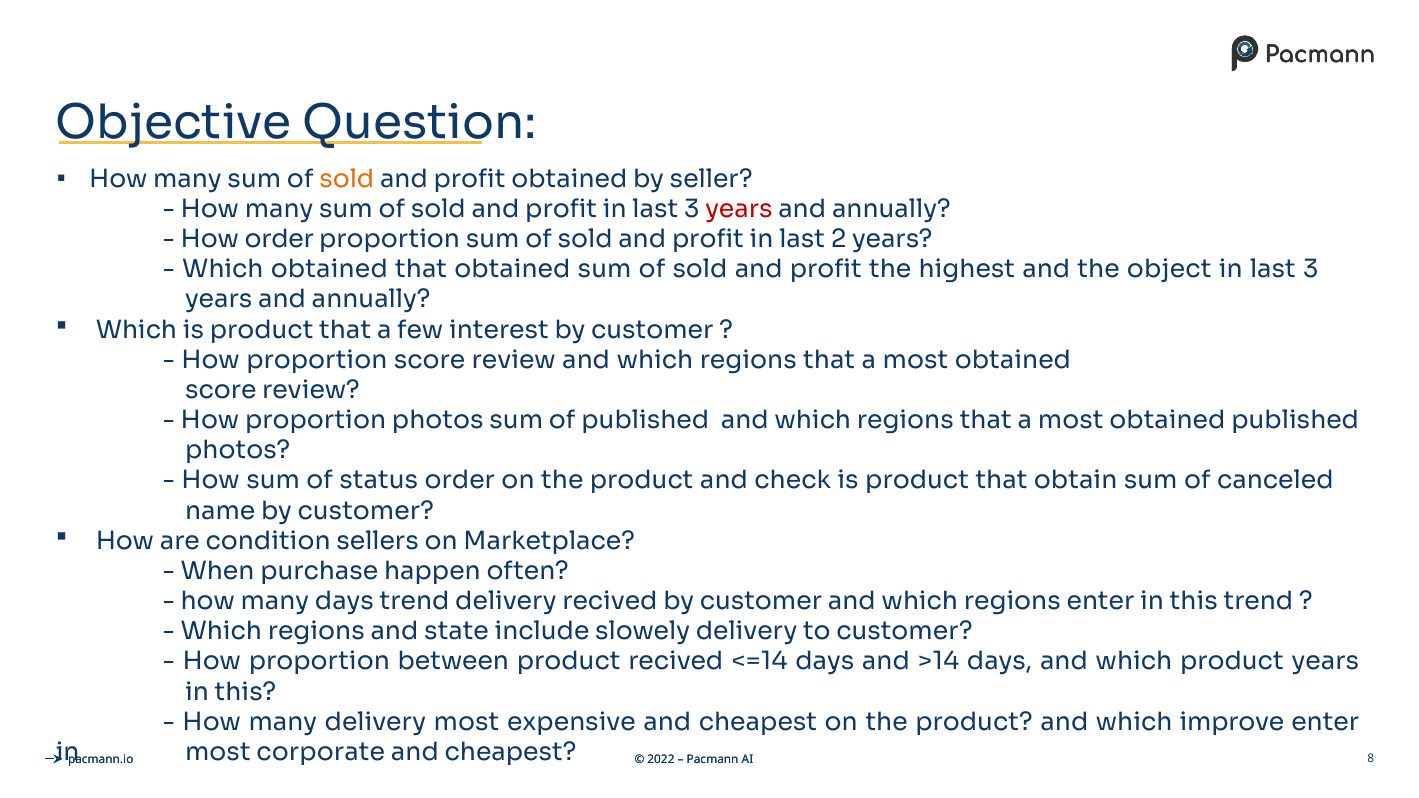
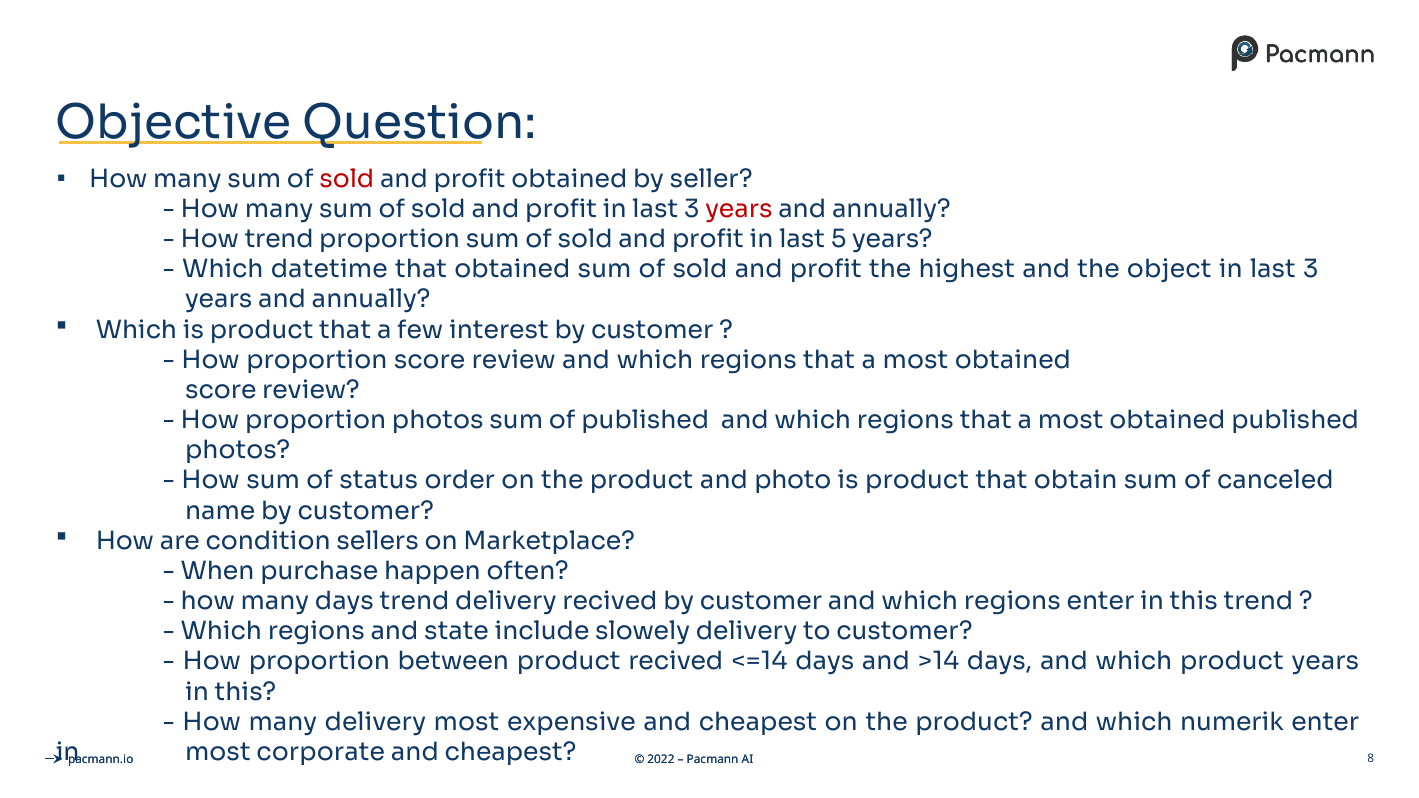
sold colour: orange -> red (347, 179)
How order: order -> trend (279, 239)
2: 2 -> 5 (839, 239)
Which obtained: obtained -> datetime (329, 270)
check: check -> photo (793, 481)
improve: improve -> numerik (1232, 722)
